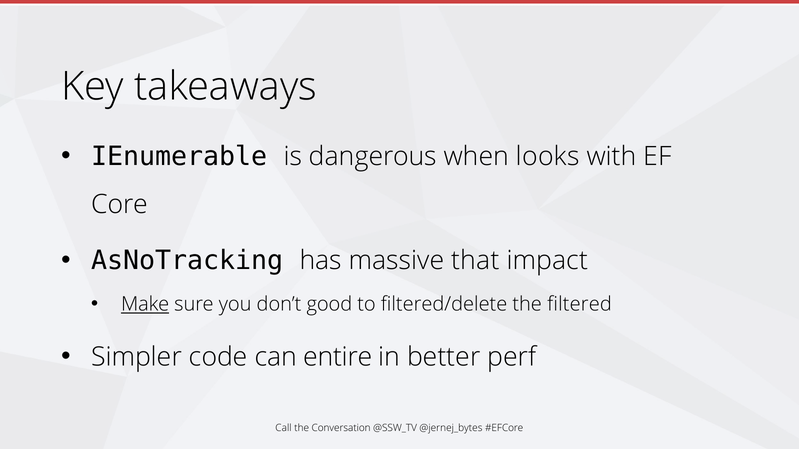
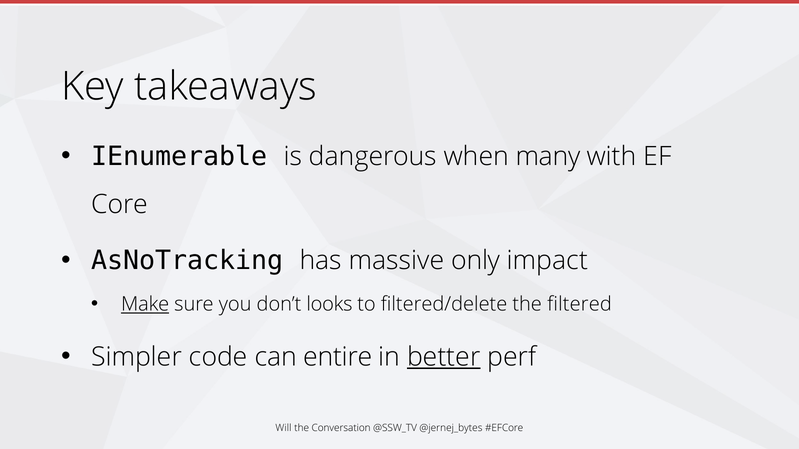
looks: looks -> many (548, 157)
that: that -> only (476, 261)
good: good -> looks (329, 305)
better underline: none -> present (444, 357)
Call: Call -> Will (283, 428)
